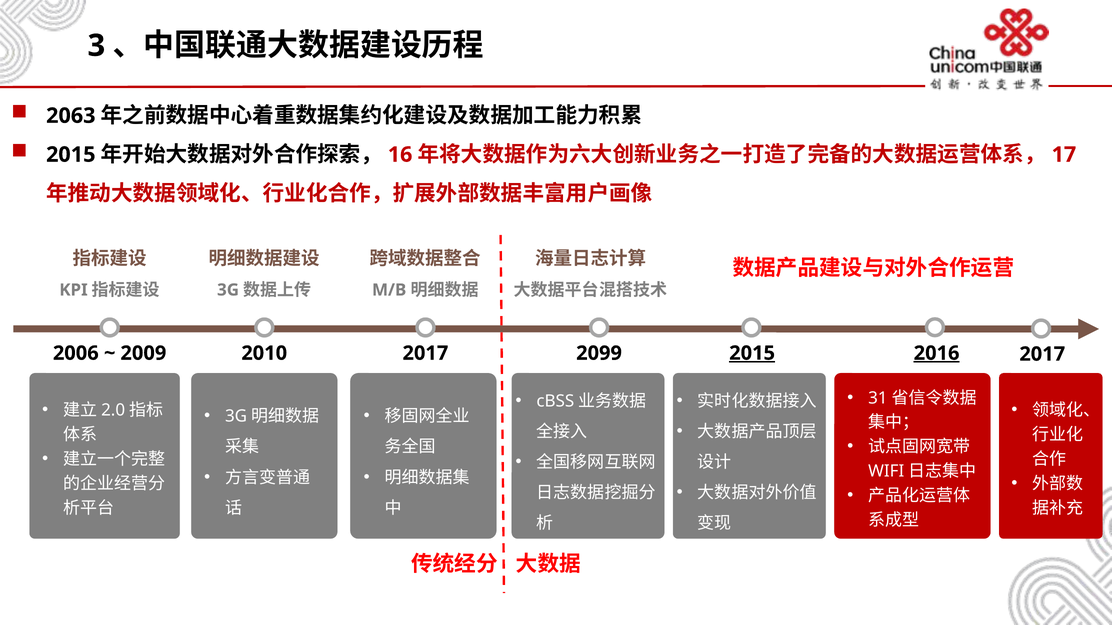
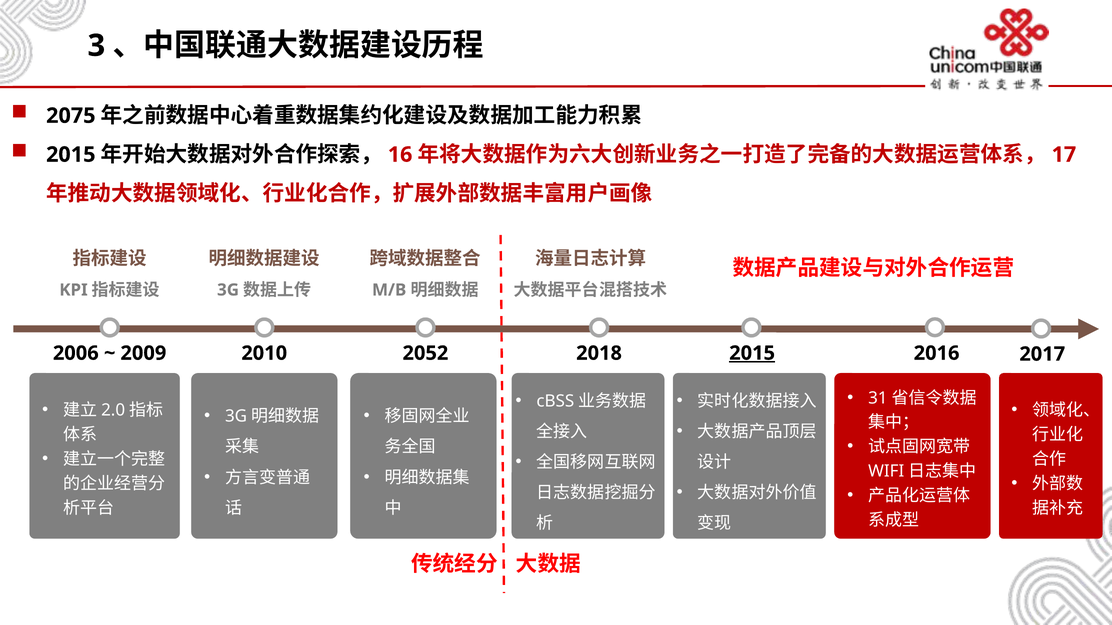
2063: 2063 -> 2075 (71, 116)
2017: 2017 -> 2052 (425, 353)
2099: 2099 -> 2018 (599, 353)
2016 underline: present -> none (937, 353)
